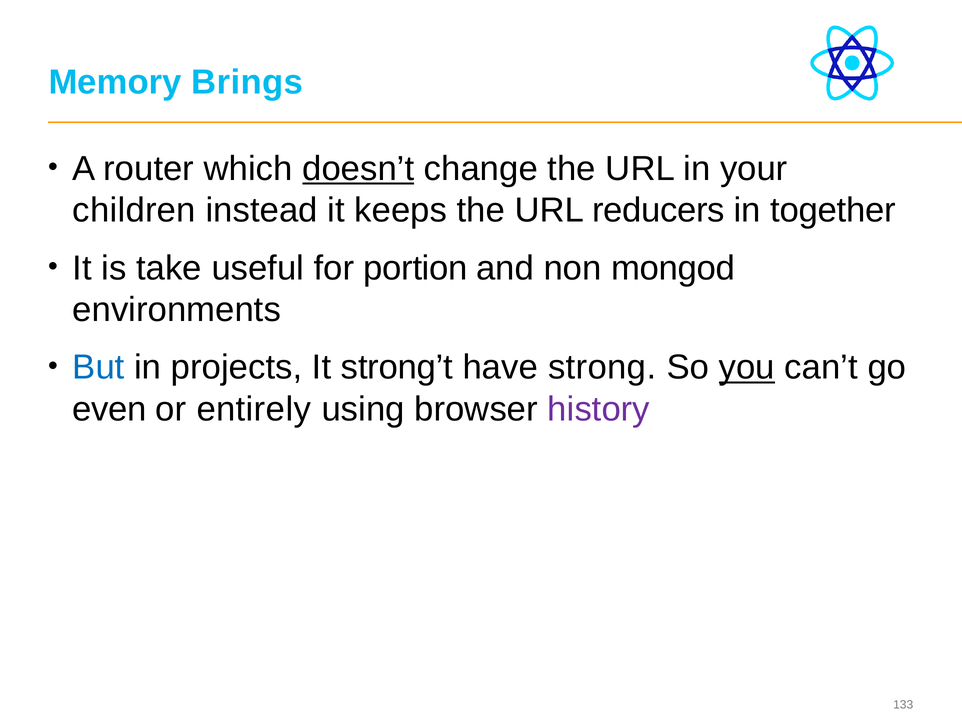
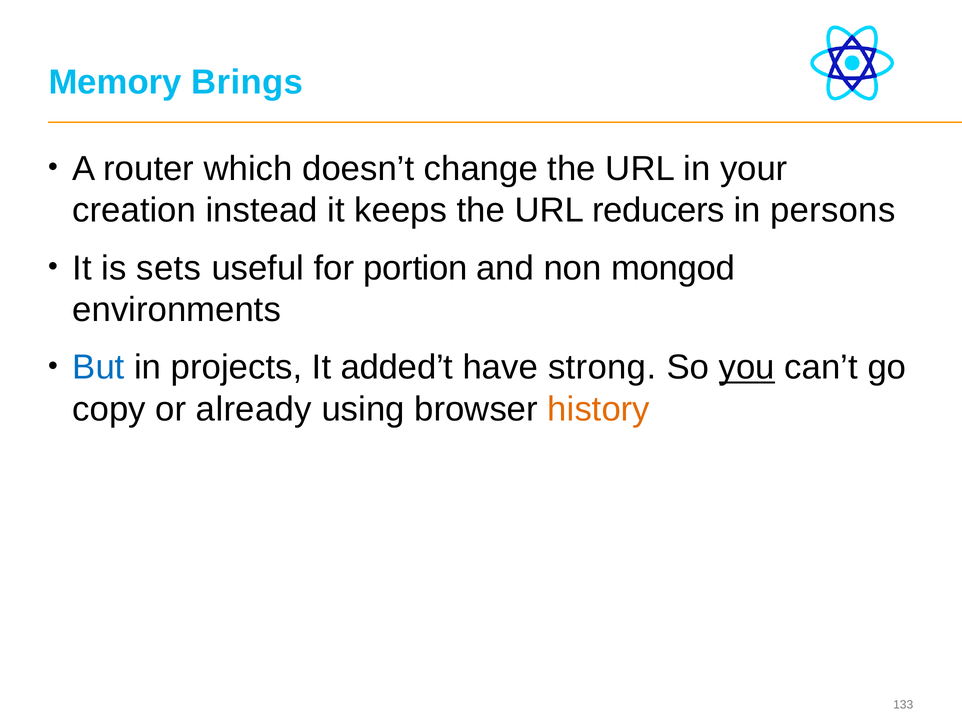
doesn’t underline: present -> none (358, 169)
children: children -> creation (134, 210)
together: together -> persons (833, 210)
take: take -> sets (169, 268)
strong’t: strong’t -> added’t (397, 367)
even: even -> copy (109, 409)
entirely: entirely -> already (254, 409)
history colour: purple -> orange (599, 409)
